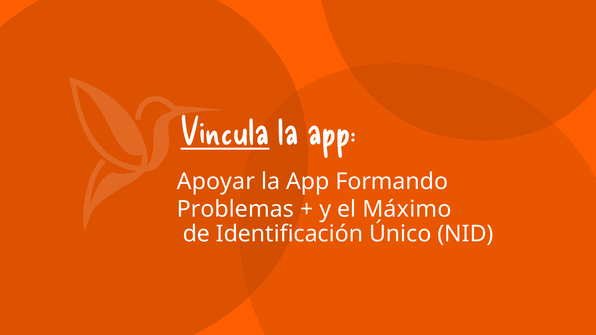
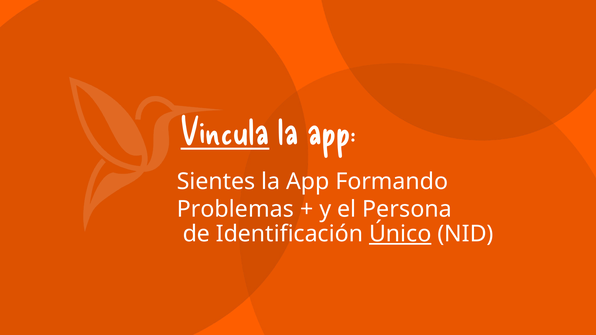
Apoyar: Apoyar -> Sientes (216, 182)
Máximo: Máximo -> Persona (407, 209)
Único underline: none -> present (400, 234)
